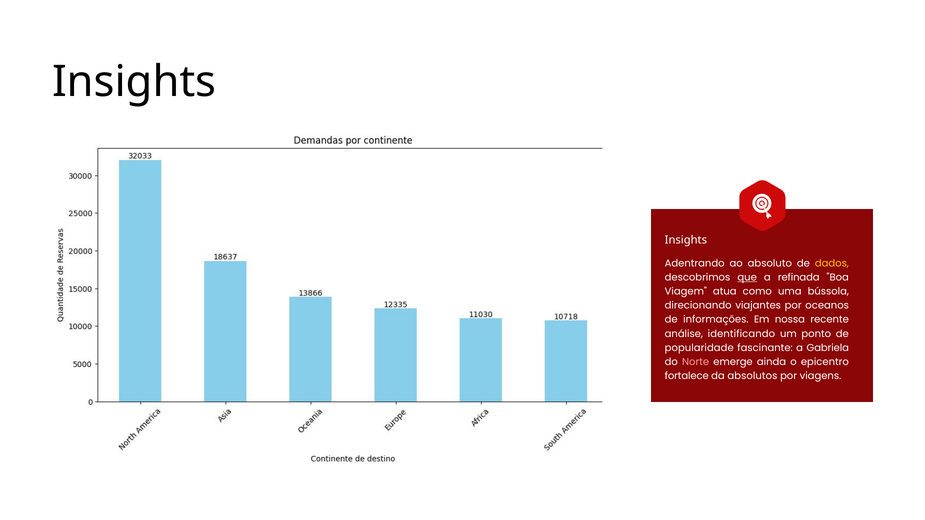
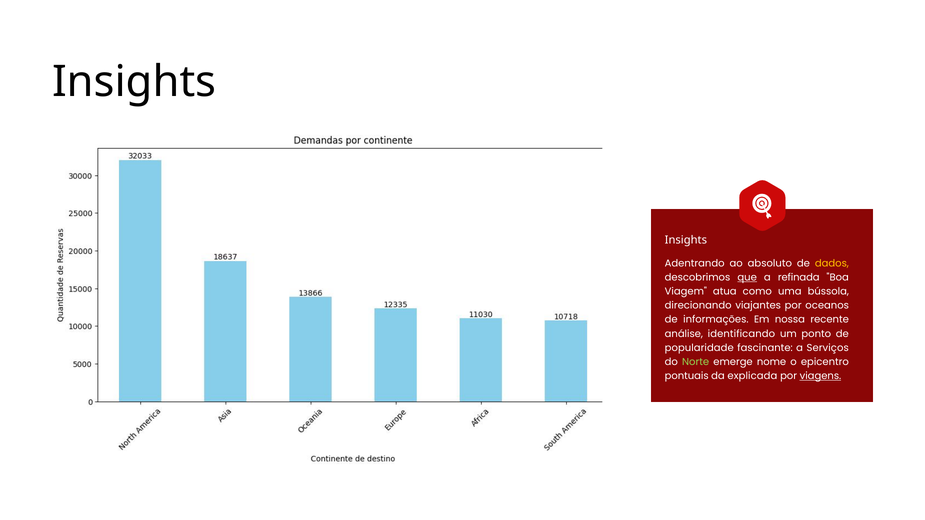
Gabriela: Gabriela -> Serviços (828, 348)
Norte colour: pink -> light green (696, 362)
ainda: ainda -> nome (772, 362)
fortalece: fortalece -> pontuais (687, 376)
absolutos: absolutos -> explicada (752, 376)
viagens underline: none -> present (820, 376)
